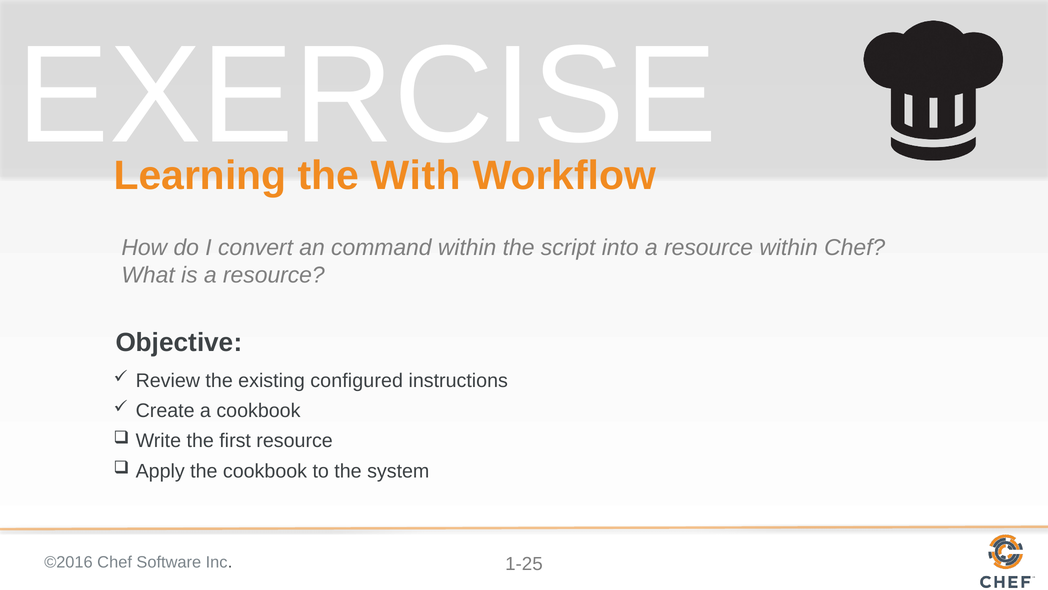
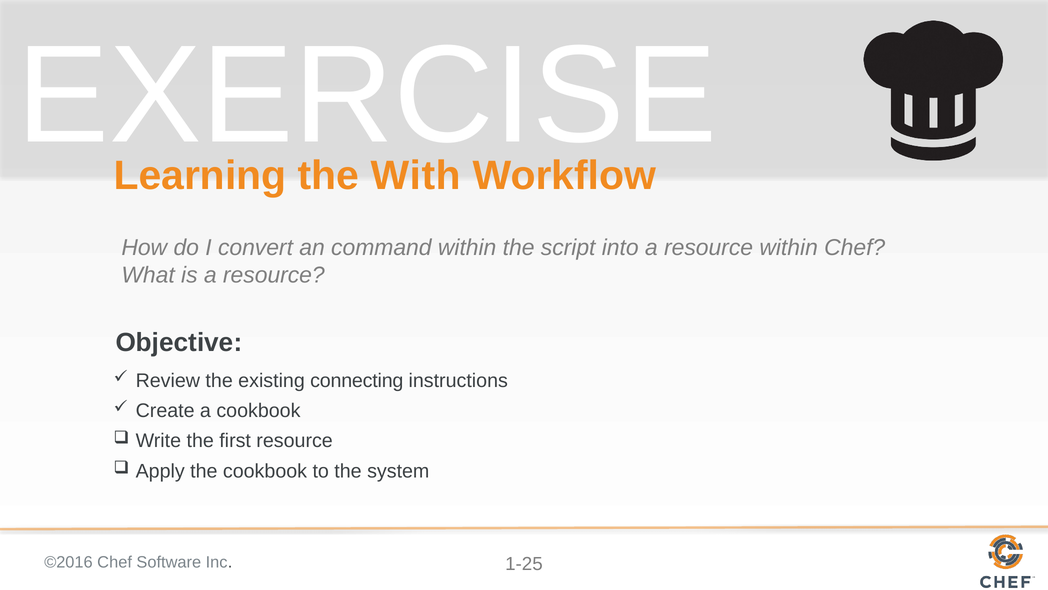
configured: configured -> connecting (357, 380)
